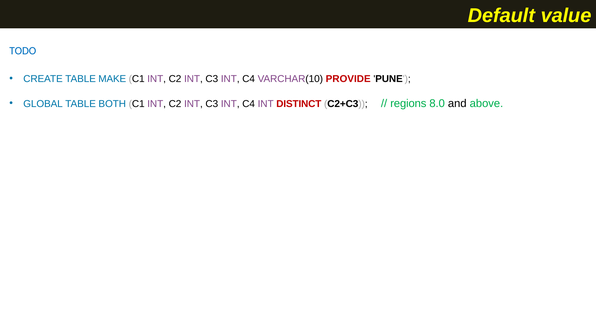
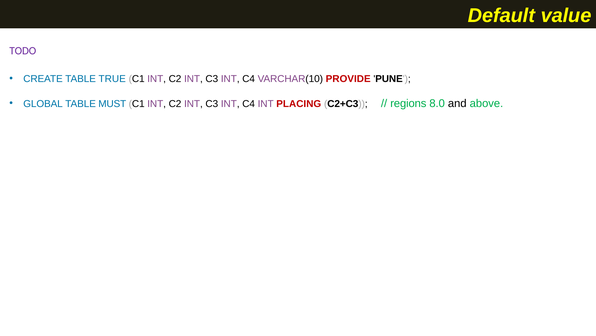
TODO colour: blue -> purple (23, 51)
MAKE: MAKE -> TRUE (112, 79)
BOTH: BOTH -> MUST (112, 104)
DISTINCT: DISTINCT -> PLACING (299, 104)
